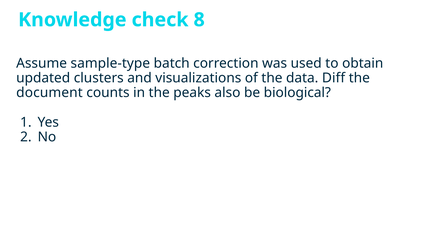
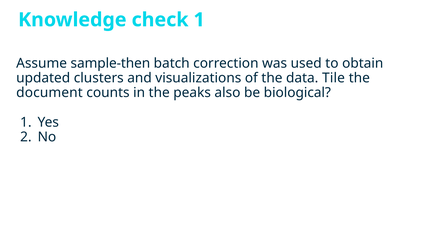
check 8: 8 -> 1 (199, 20)
sample-type: sample-type -> sample-then (110, 63)
Diff: Diff -> Tile (334, 78)
